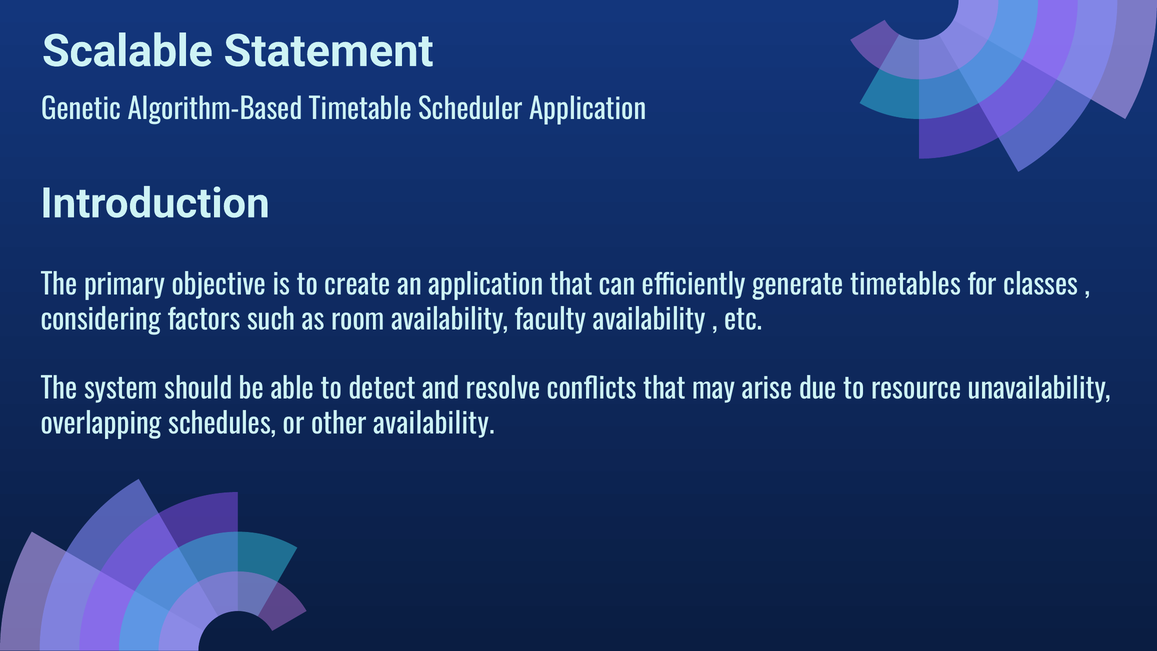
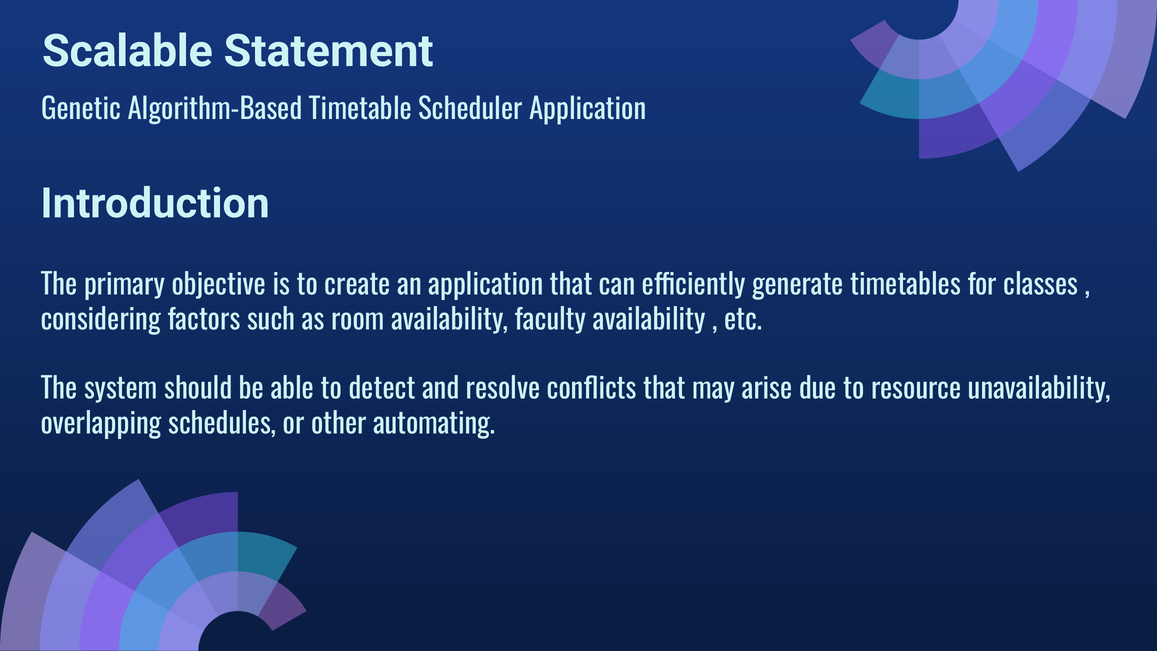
other availability: availability -> automating (434, 424)
